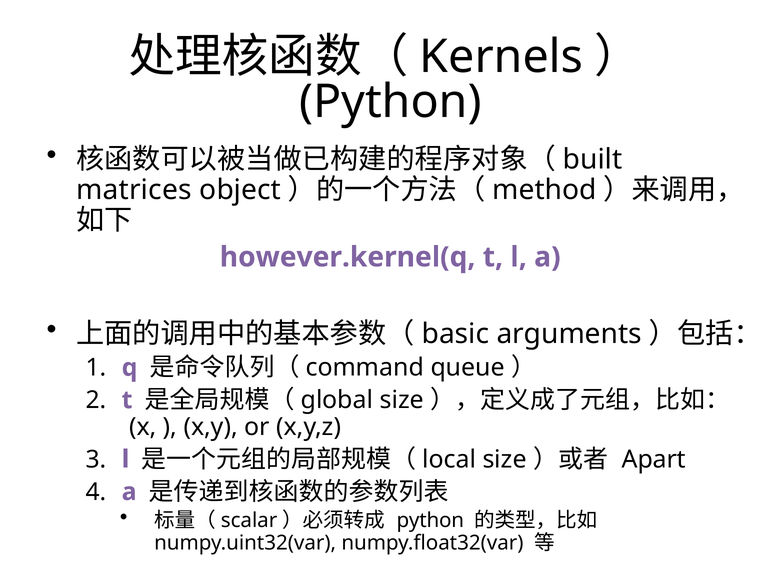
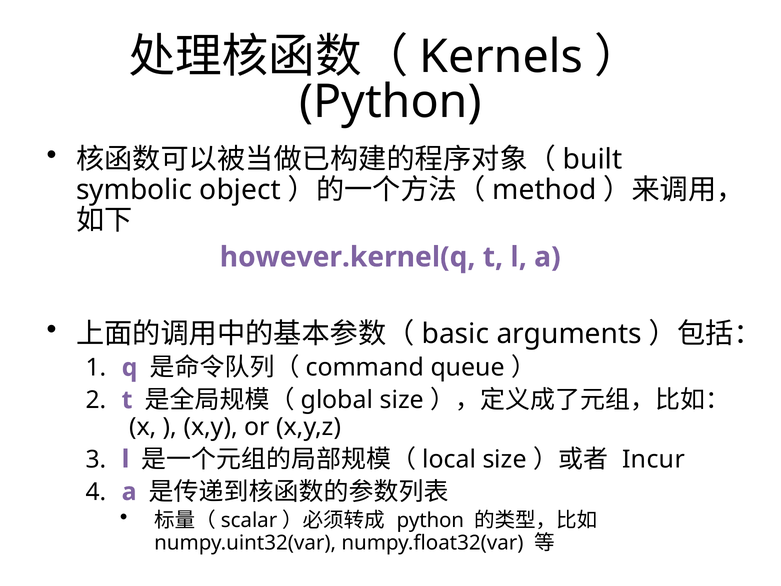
matrices: matrices -> symbolic (134, 190)
Apart: Apart -> Incur (654, 459)
